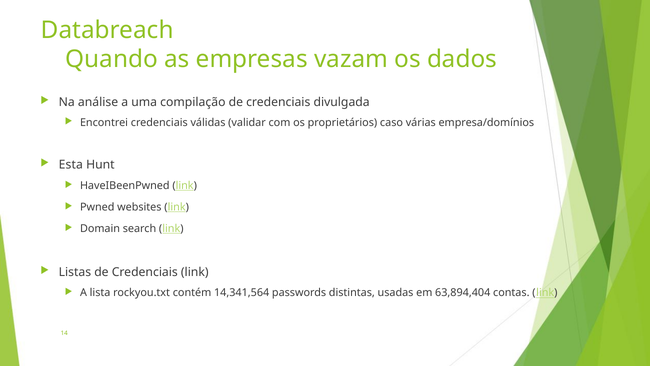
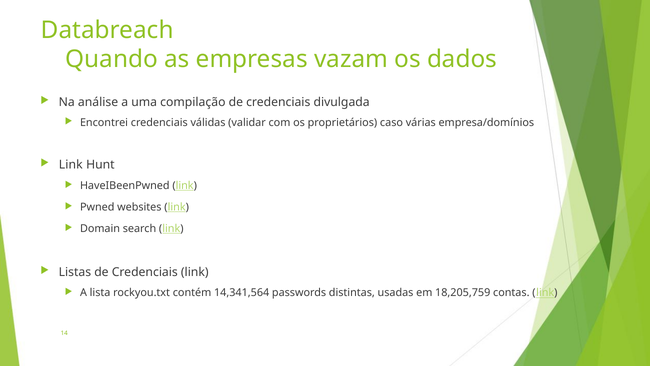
Esta: Esta -> Link (71, 165)
63,894,404: 63,894,404 -> 18,205,759 (463, 292)
